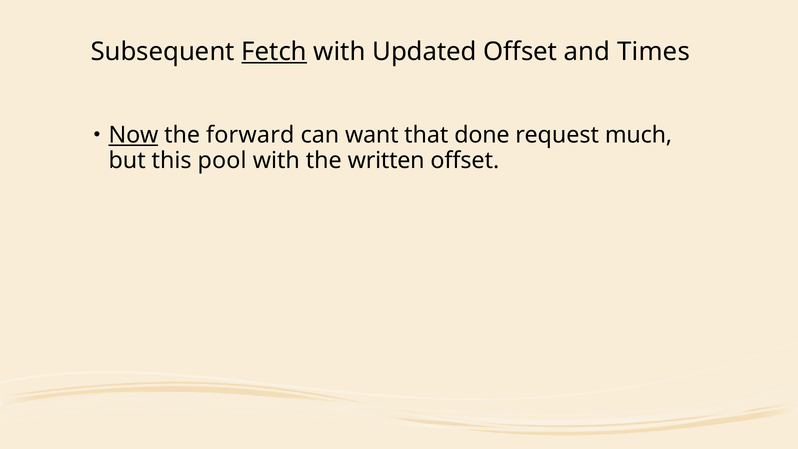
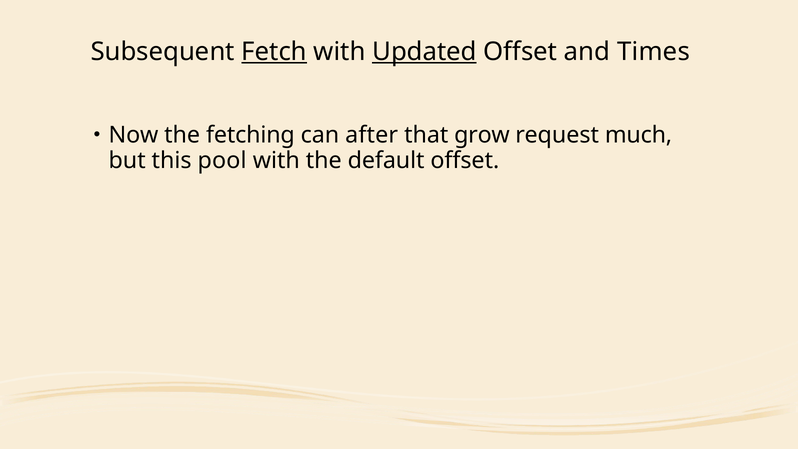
Updated underline: none -> present (424, 52)
Now underline: present -> none (133, 135)
forward: forward -> fetching (250, 135)
want: want -> after (372, 135)
done: done -> grow (482, 135)
written: written -> default (386, 160)
